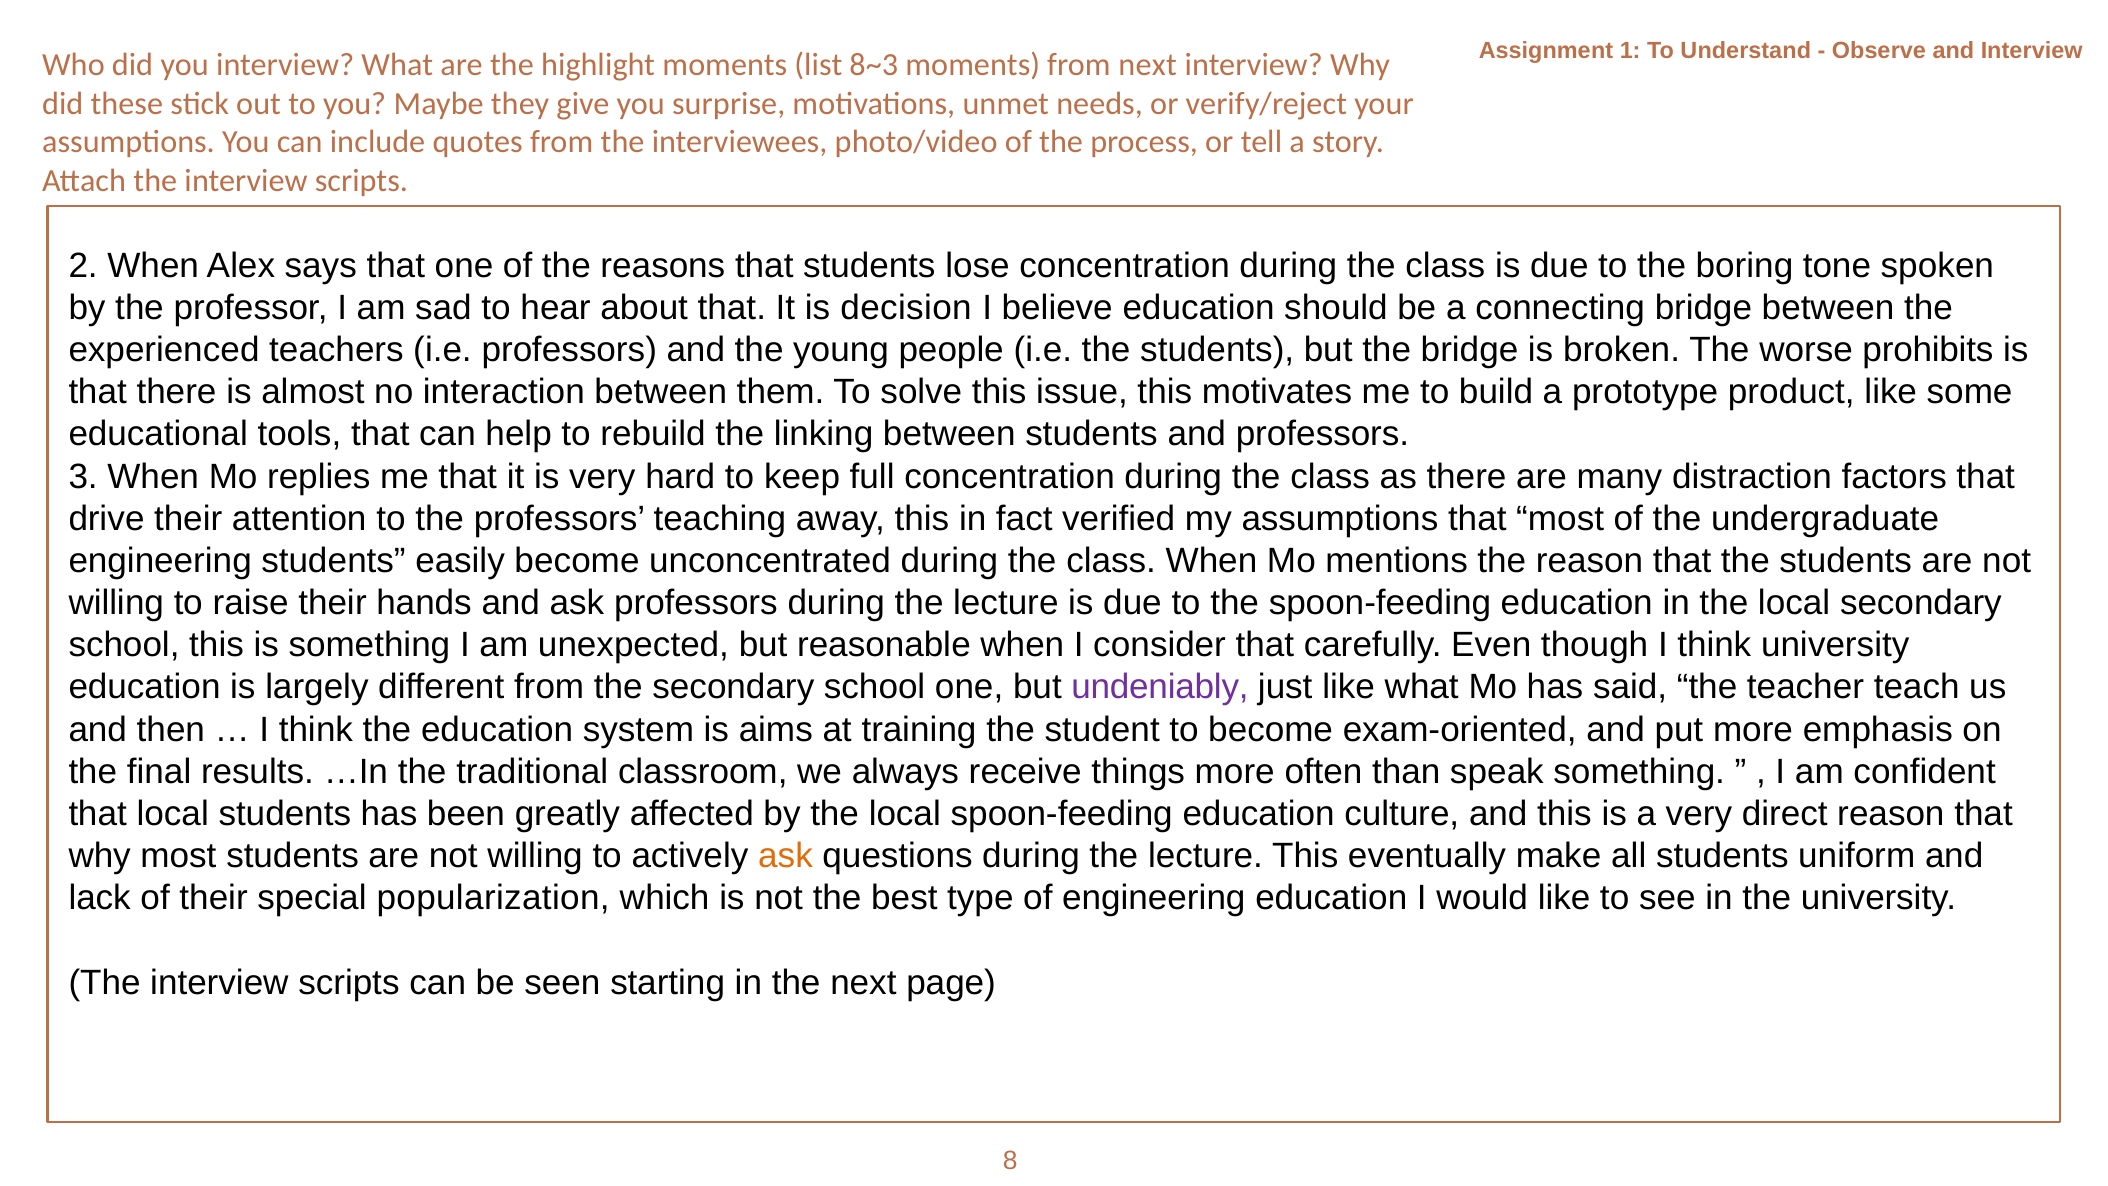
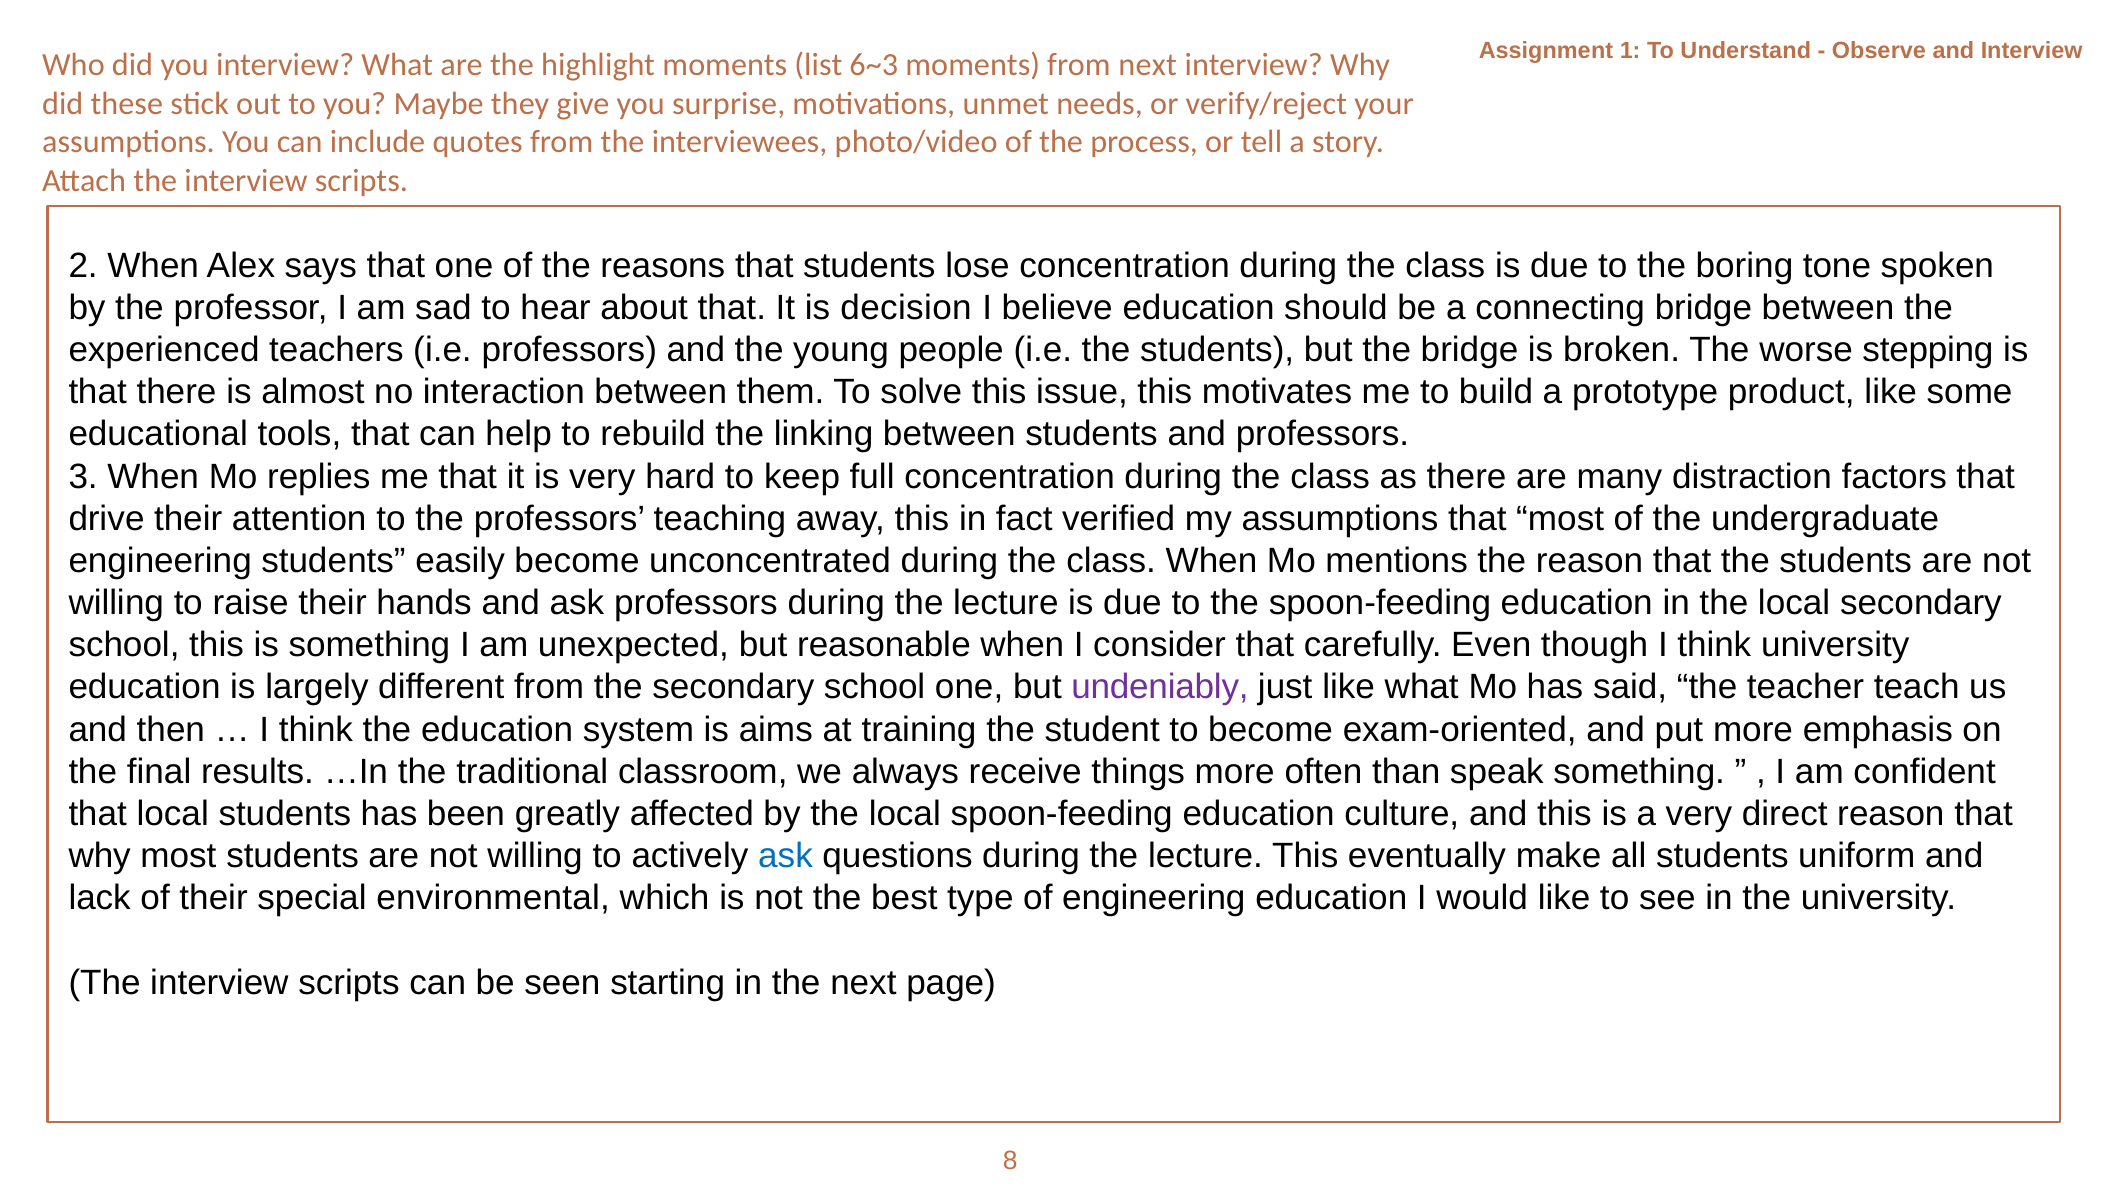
8~3: 8~3 -> 6~3 (874, 65)
prohibits: prohibits -> stepping (1928, 350)
ask colour: orange -> blue (786, 856)
popularization: popularization -> environmental (493, 898)
